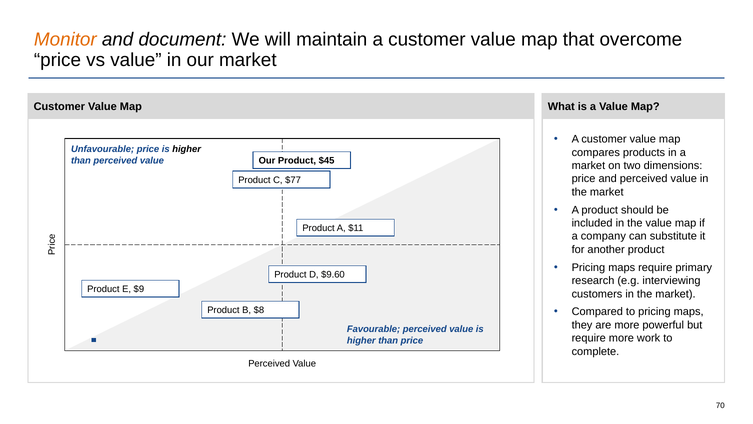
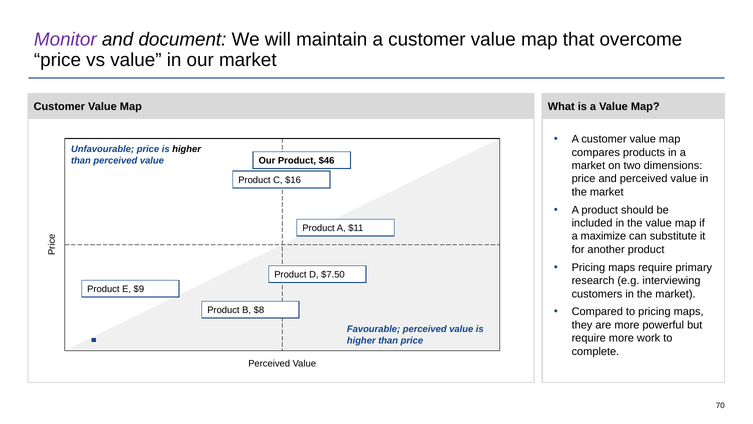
Monitor colour: orange -> purple (65, 40)
$45: $45 -> $46 (326, 161)
$77: $77 -> $16 (293, 180)
company: company -> maximize (603, 236)
$9.60: $9.60 -> $7.50 (333, 275)
